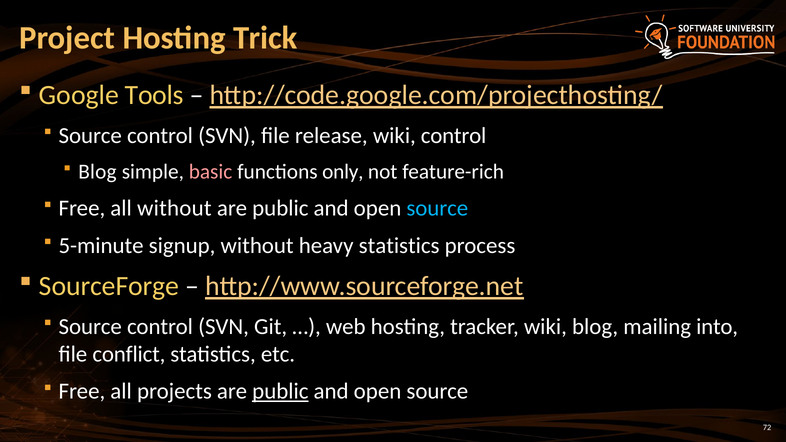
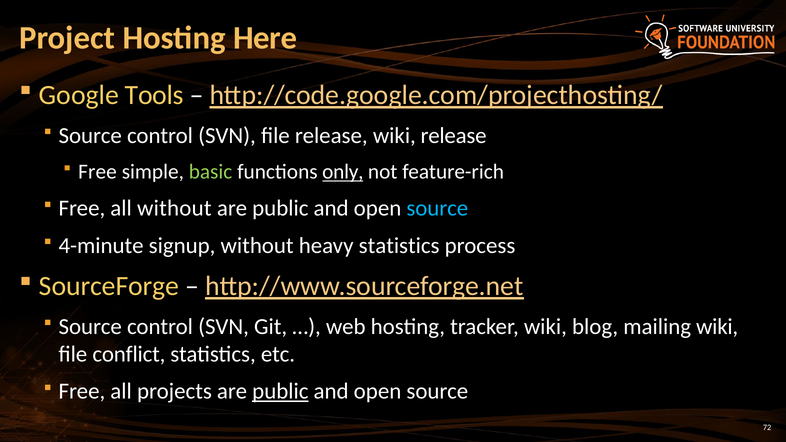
Trick: Trick -> Here (265, 38)
wiki control: control -> release (454, 136)
Blog: Blog -> Free (97, 172)
basic colour: pink -> light green (211, 172)
only underline: none -> present (343, 172)
5-minute: 5-minute -> 4-minute (101, 246)
mailing into: into -> wiki (717, 327)
